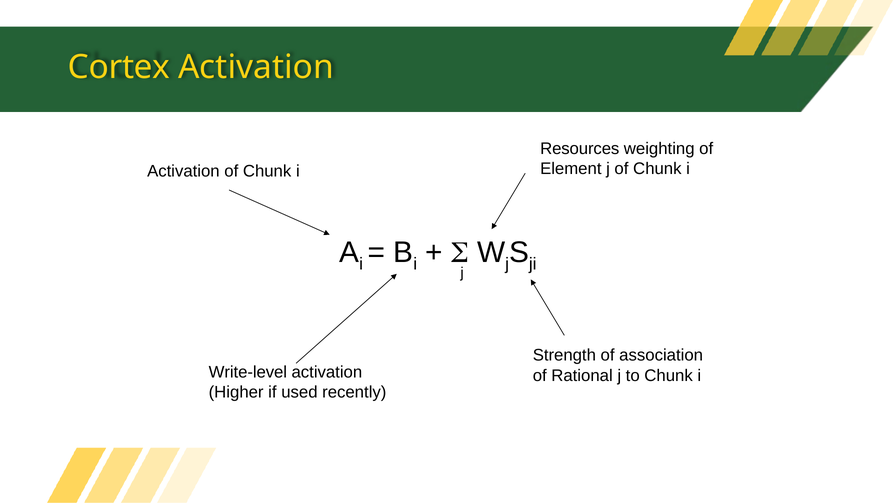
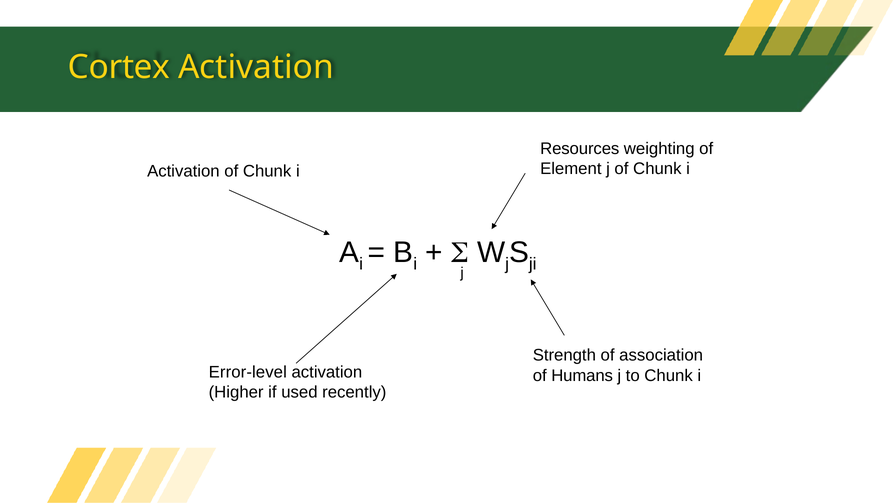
Write-level: Write-level -> Error-level (248, 372)
Rational: Rational -> Humans (582, 375)
